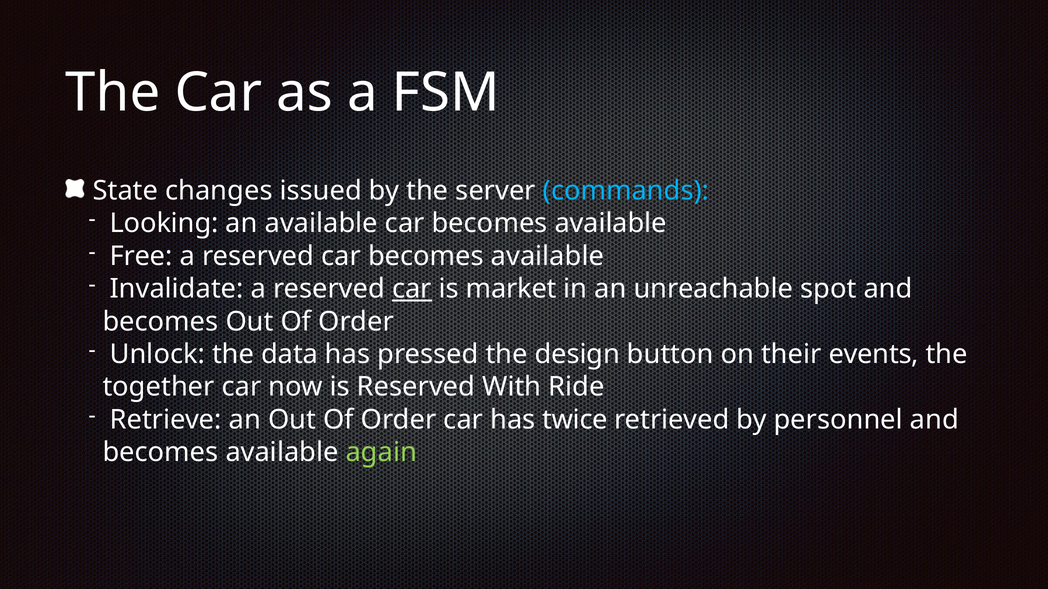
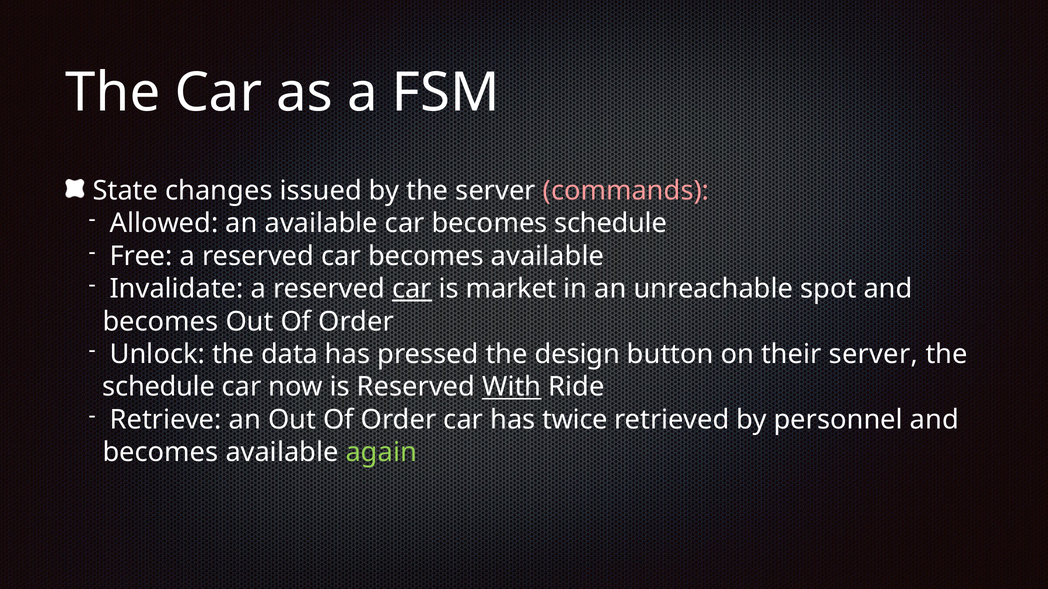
commands colour: light blue -> pink (626, 191)
Looking: Looking -> Allowed (164, 224)
available car becomes available: available -> schedule (611, 224)
their events: events -> server (873, 355)
together: together -> schedule (159, 387)
With underline: none -> present (512, 387)
